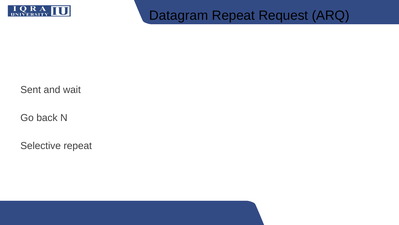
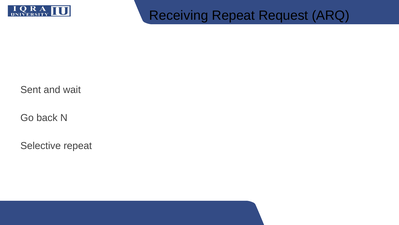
Datagram: Datagram -> Receiving (179, 15)
